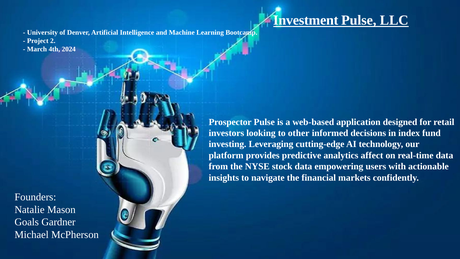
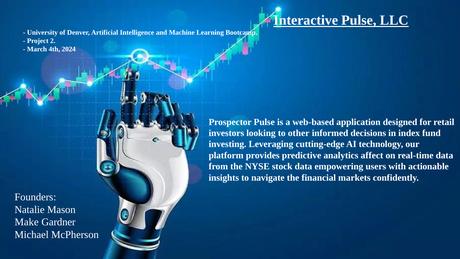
Investment: Investment -> Interactive (306, 20)
Goals: Goals -> Make (27, 222)
